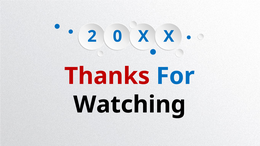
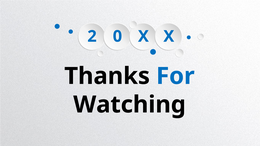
Thanks colour: red -> black (107, 76)
